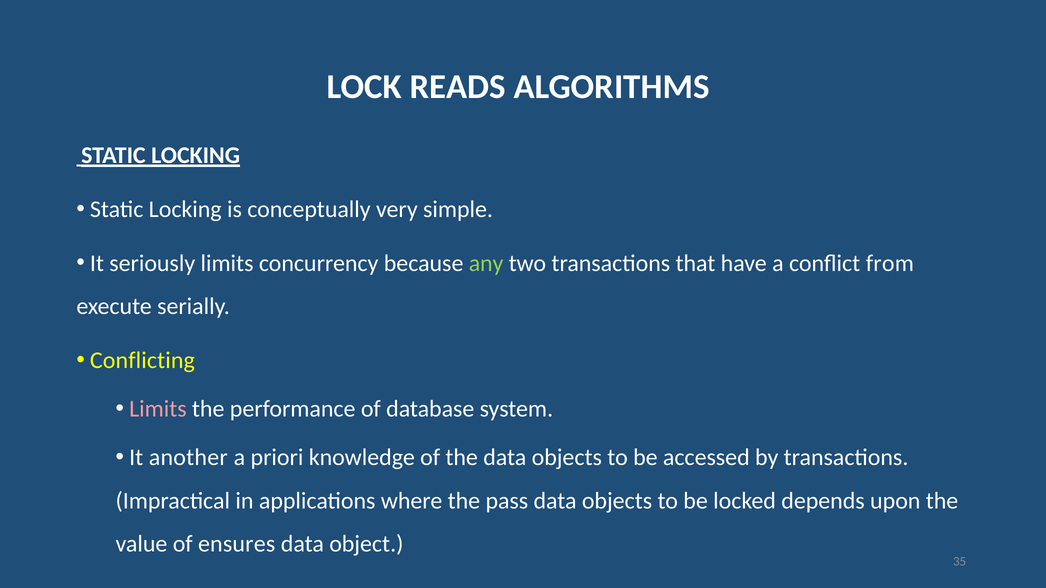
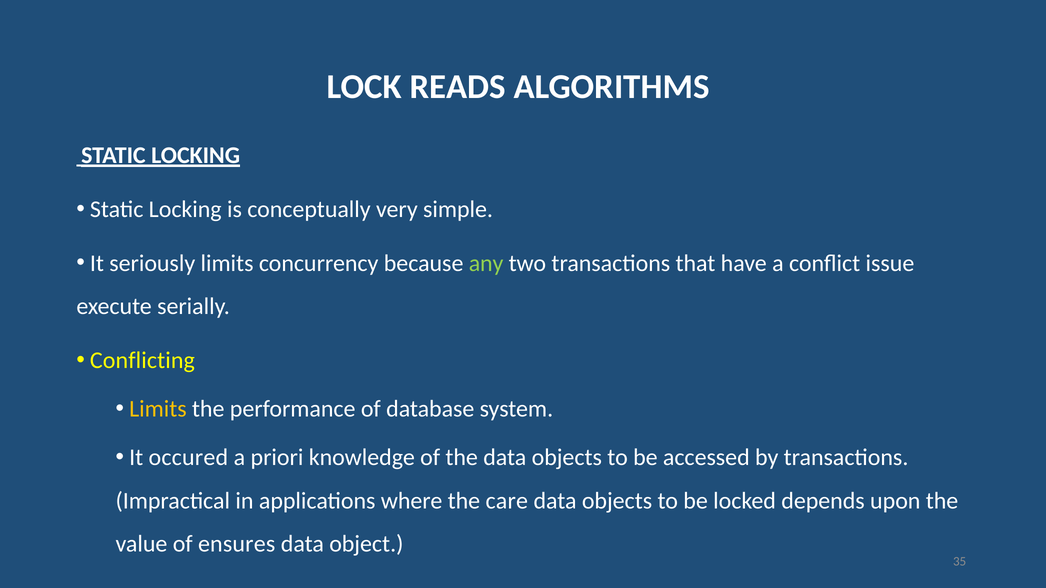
from: from -> issue (890, 264)
Limits colour: pink -> yellow (158, 409)
another: another -> occured (188, 458)
pass: pass -> care (507, 501)
